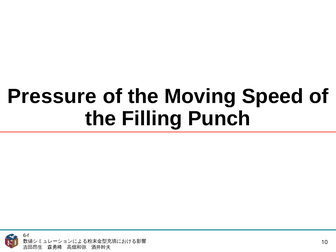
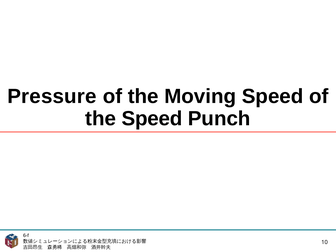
the Filling: Filling -> Speed (152, 119)
